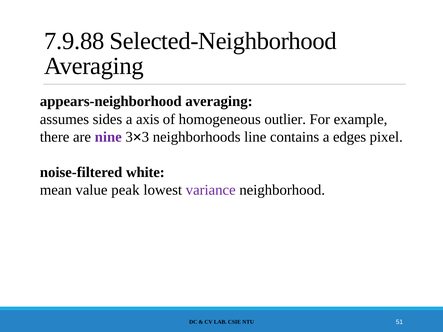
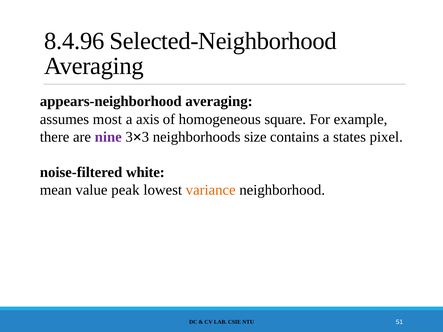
7.9.88: 7.9.88 -> 8.4.96 (74, 41)
sides: sides -> most (107, 119)
outlier: outlier -> square (285, 119)
line: line -> size (255, 137)
edges: edges -> states (350, 137)
variance colour: purple -> orange (211, 190)
